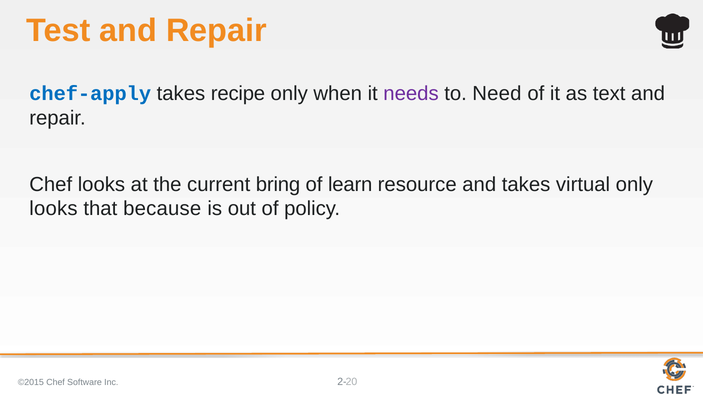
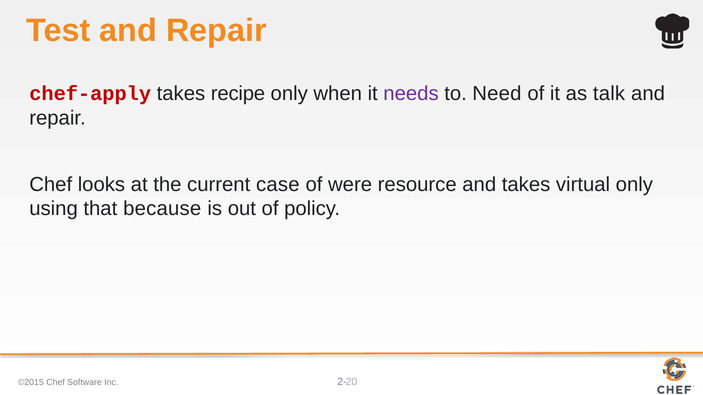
chef-apply colour: blue -> red (90, 94)
text: text -> talk (609, 94)
bring: bring -> case (278, 185)
learn: learn -> were (350, 185)
looks: looks -> using (54, 209)
